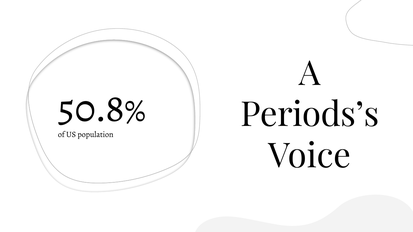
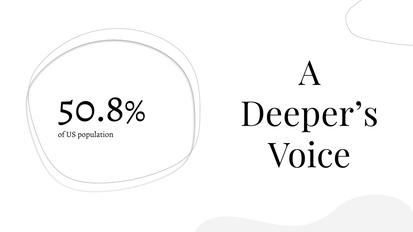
Periods’s: Periods’s -> Deeper’s (309, 115)
